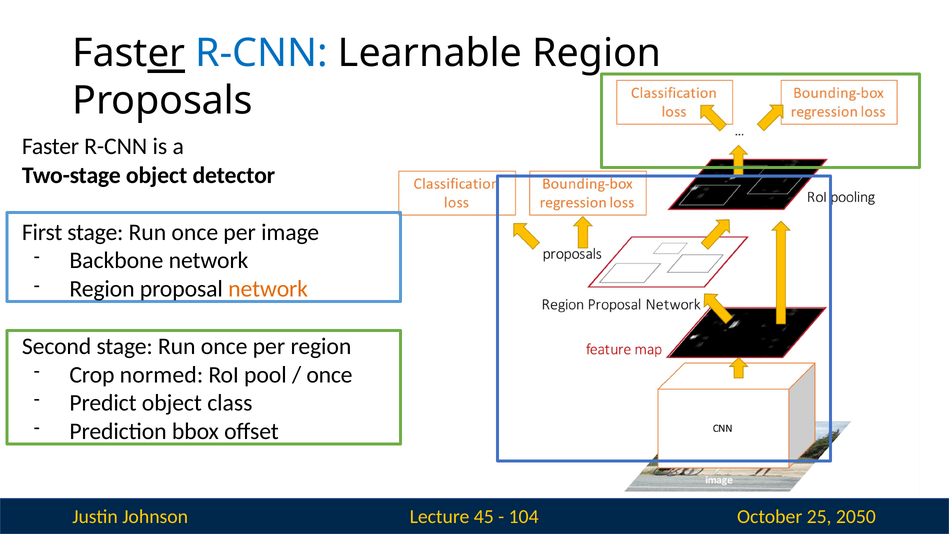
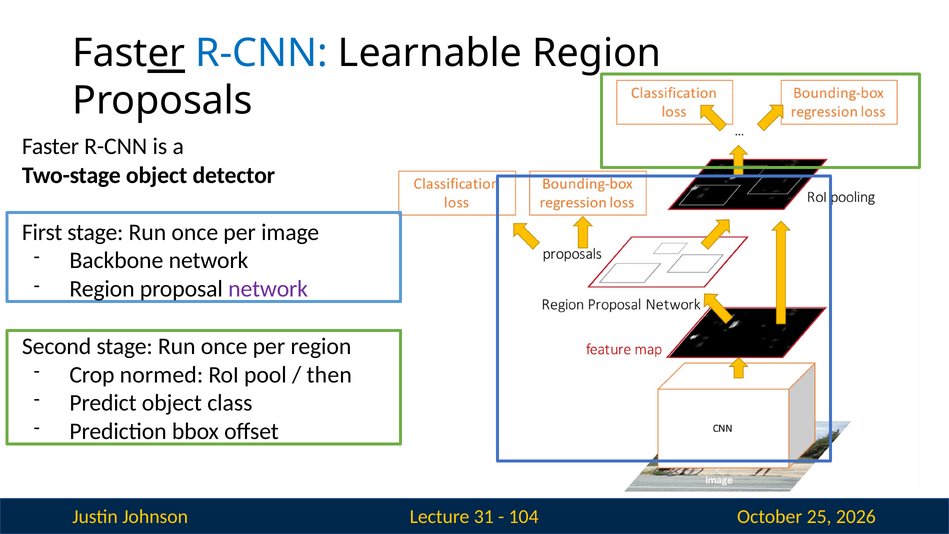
network colour: orange -> purple (268, 289)
once: once -> then (329, 375)
45: 45 -> 31 (484, 517)
2050: 2050 -> 2026 (856, 516)
